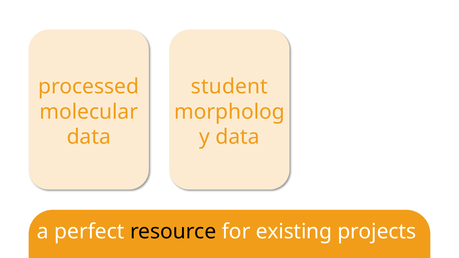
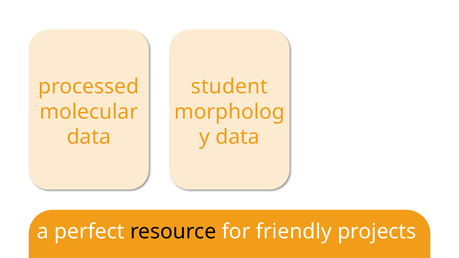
existing: existing -> friendly (294, 232)
